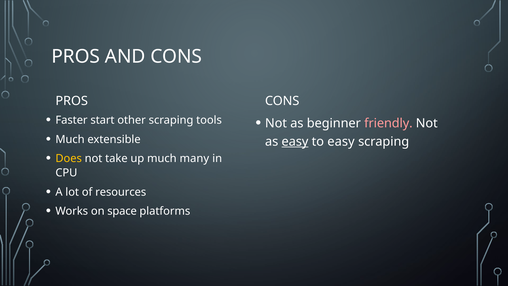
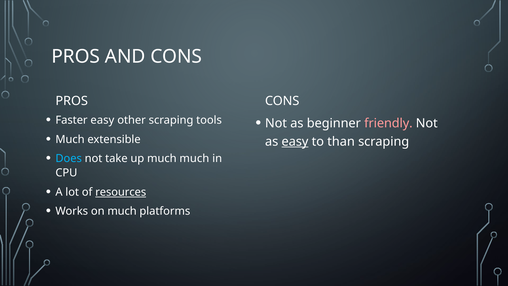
Faster start: start -> easy (102, 120)
to easy: easy -> than (341, 141)
Does colour: yellow -> light blue (69, 158)
much many: many -> much (194, 158)
resources underline: none -> present (121, 192)
on space: space -> much (122, 211)
